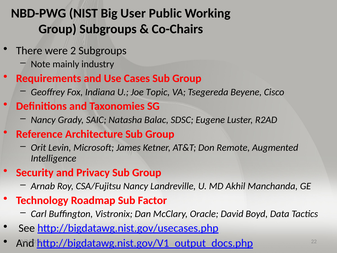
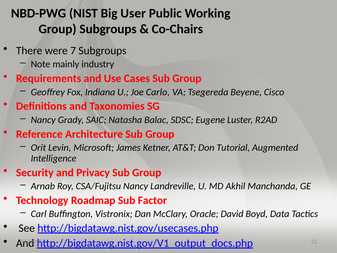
2: 2 -> 7 (73, 51)
Topic: Topic -> Carlo (158, 92)
Remote: Remote -> Tutorial (233, 148)
